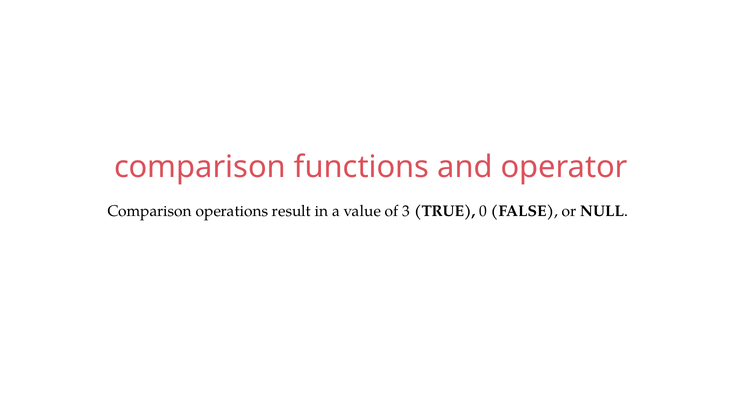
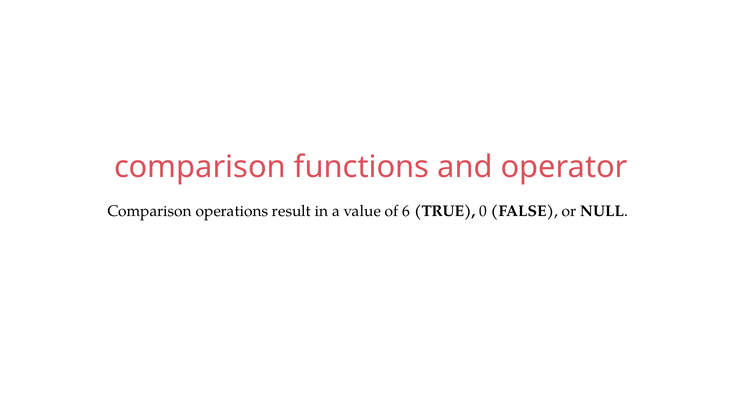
3: 3 -> 6 (406, 211)
